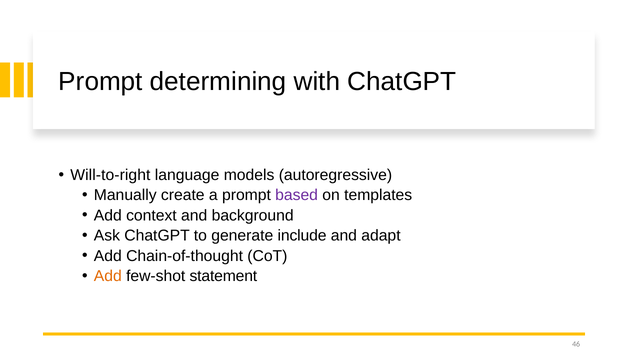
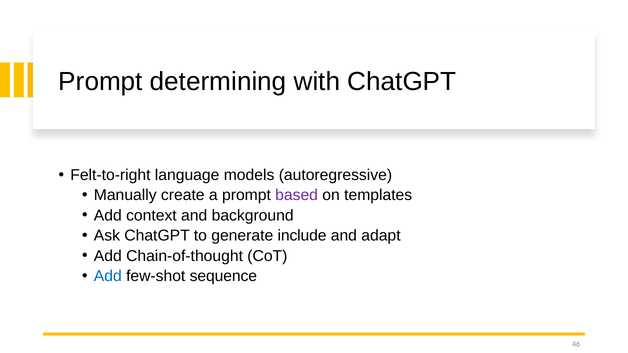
Will-to-right: Will-to-right -> Felt-to-right (110, 175)
Add colour: orange -> blue (108, 276)
statement: statement -> sequence (223, 276)
